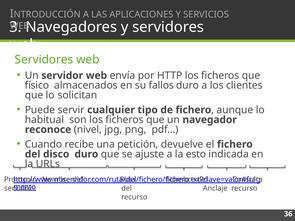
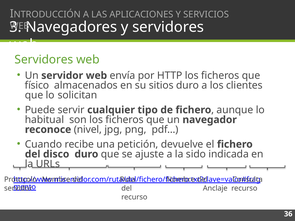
fallos: fallos -> sitios (161, 85)
esto: esto -> sido (196, 154)
